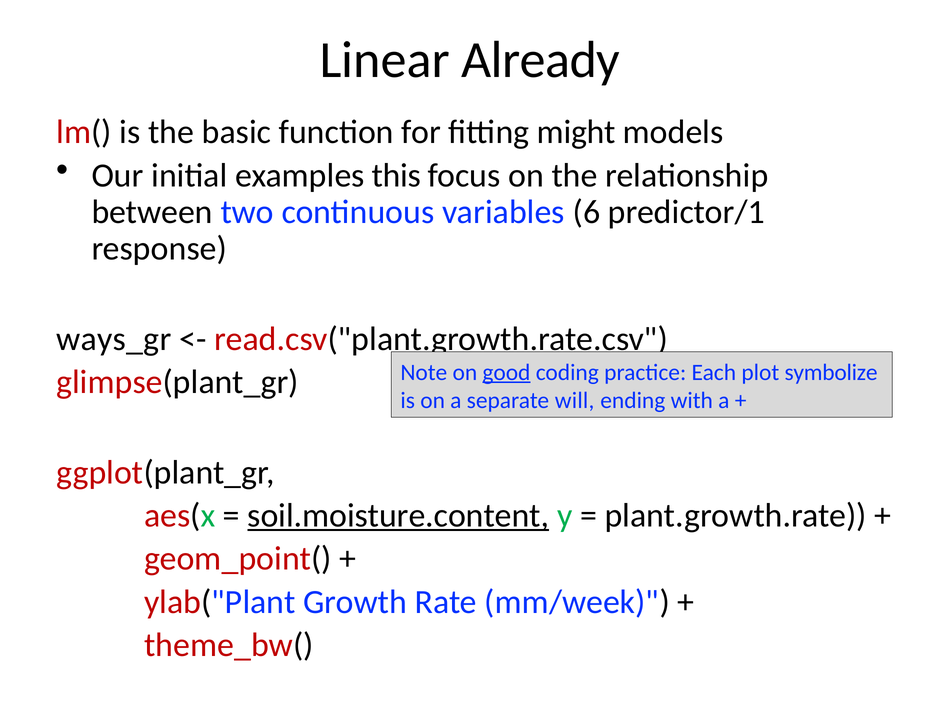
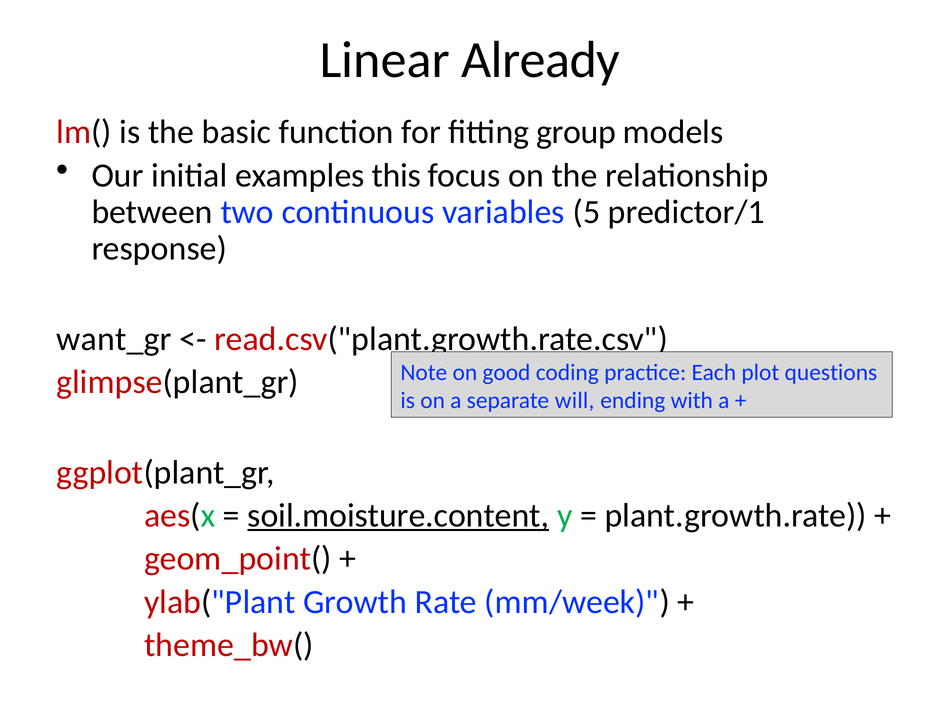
might: might -> group (576, 132)
6: 6 -> 5 (587, 212)
ways_gr: ways_gr -> want_gr (114, 339)
good underline: present -> none (506, 372)
symbolize: symbolize -> questions (831, 372)
